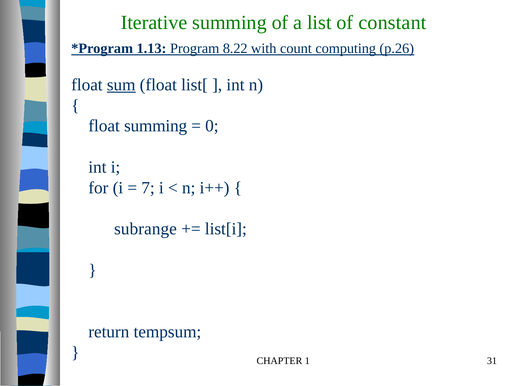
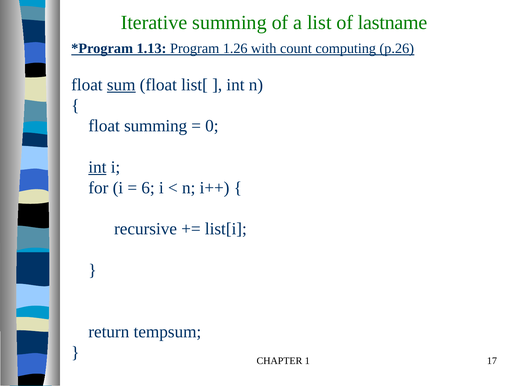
constant: constant -> lastname (393, 23)
8.22: 8.22 -> 1.26 (235, 49)
int underline: none -> present (97, 167)
7: 7 -> 6 (148, 188)
subrange: subrange -> recursive (146, 229)
31: 31 -> 17 (492, 361)
